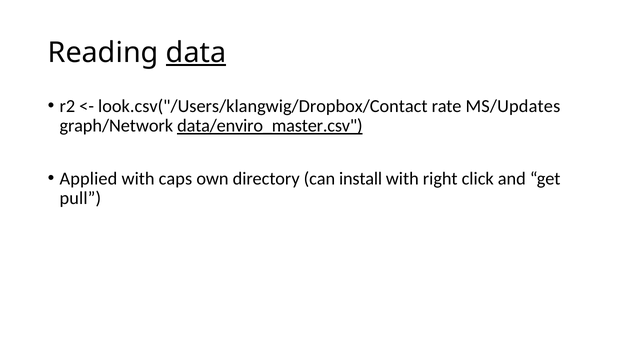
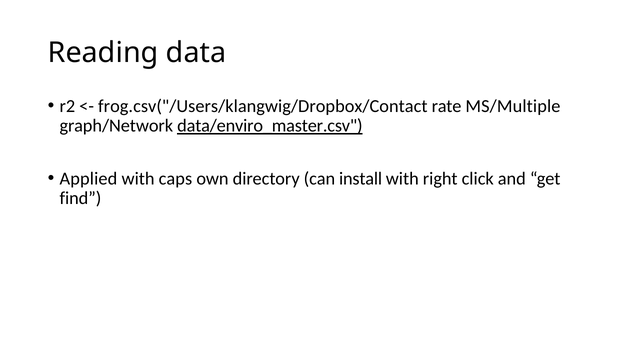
data underline: present -> none (196, 53)
look.csv("/Users/klangwig/Dropbox/Contact: look.csv("/Users/klangwig/Dropbox/Contact -> frog.csv("/Users/klangwig/Dropbox/Contact (263, 106)
MS/Updates: MS/Updates -> MS/Multiple (513, 106)
pull: pull -> find (80, 198)
